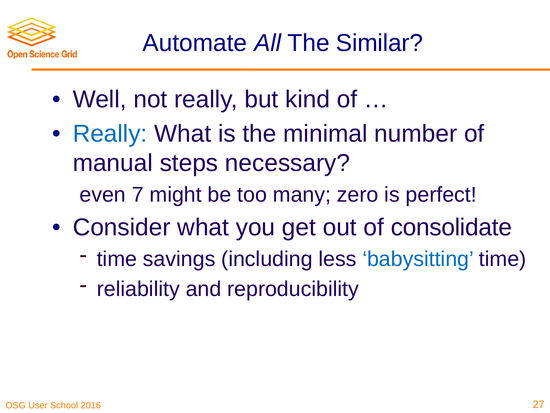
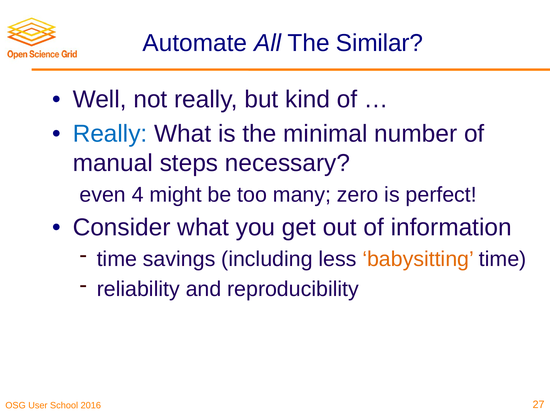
7: 7 -> 4 (138, 194)
consolidate: consolidate -> information (451, 227)
babysitting colour: blue -> orange (418, 259)
